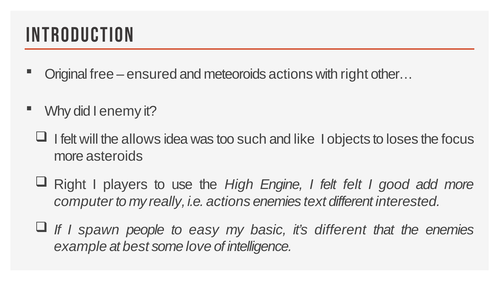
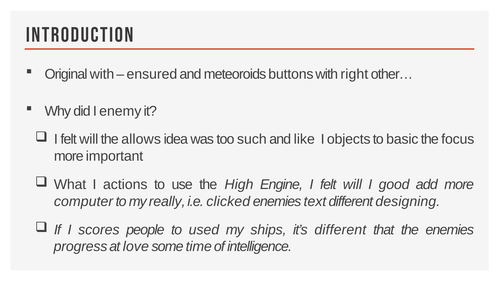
Original free: free -> with (102, 74)
meteoroids actions: actions -> buttons (291, 74)
loses: loses -> basic (402, 139)
asteroids: asteroids -> important (114, 156)
Right: Right -> What (70, 184)
players: players -> actions (125, 184)
Engine I felt felt: felt -> will (352, 184)
i.e actions: actions -> clicked (228, 201)
interested: interested -> designing (408, 201)
spawn: spawn -> scores (99, 229)
easy: easy -> used (204, 229)
basic: basic -> ships (268, 229)
example: example -> progress (81, 246)
best: best -> love (136, 246)
love: love -> time (199, 246)
